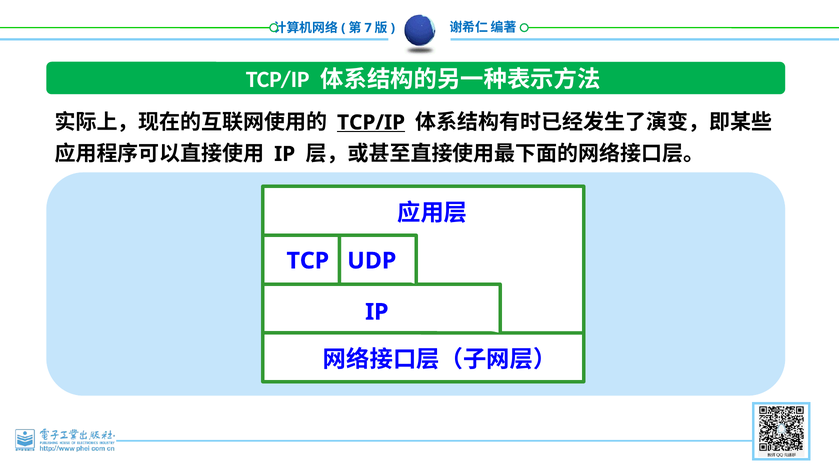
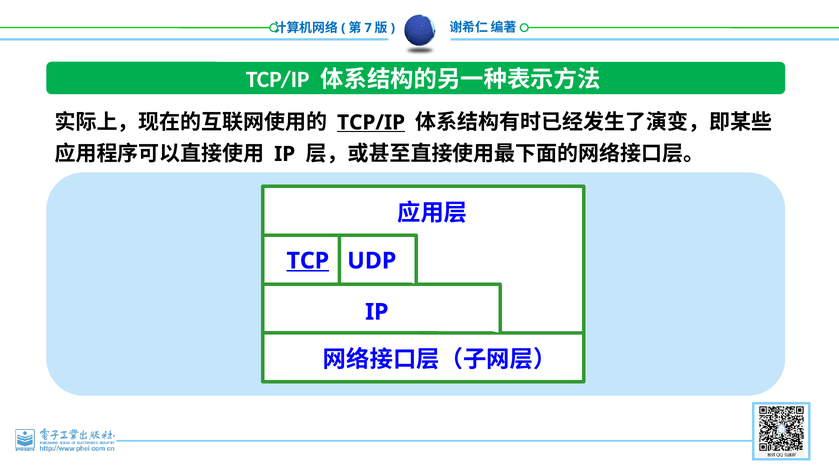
TCP underline: none -> present (308, 261)
